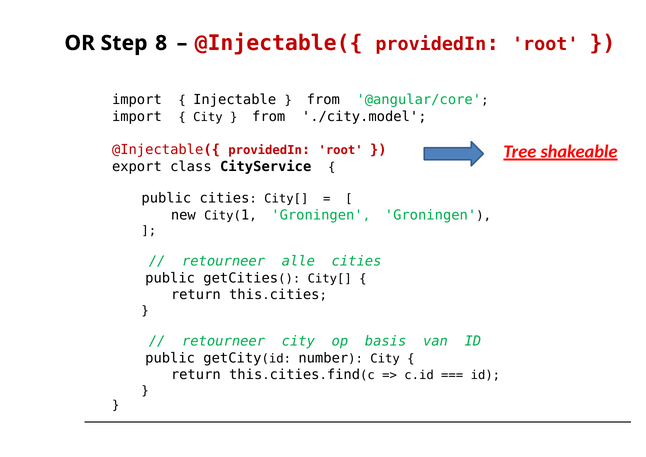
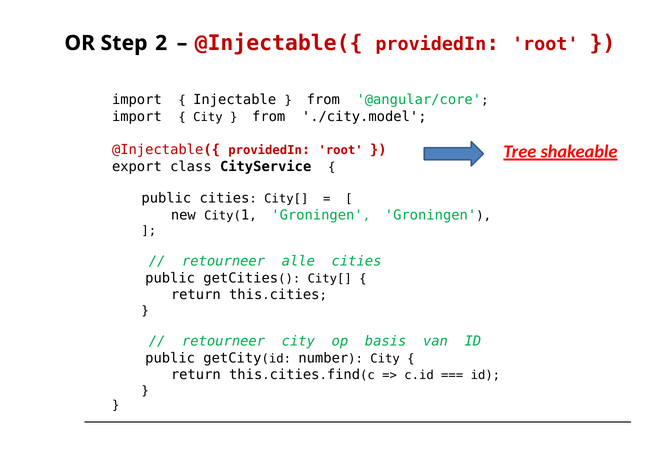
8: 8 -> 2 (161, 43)
